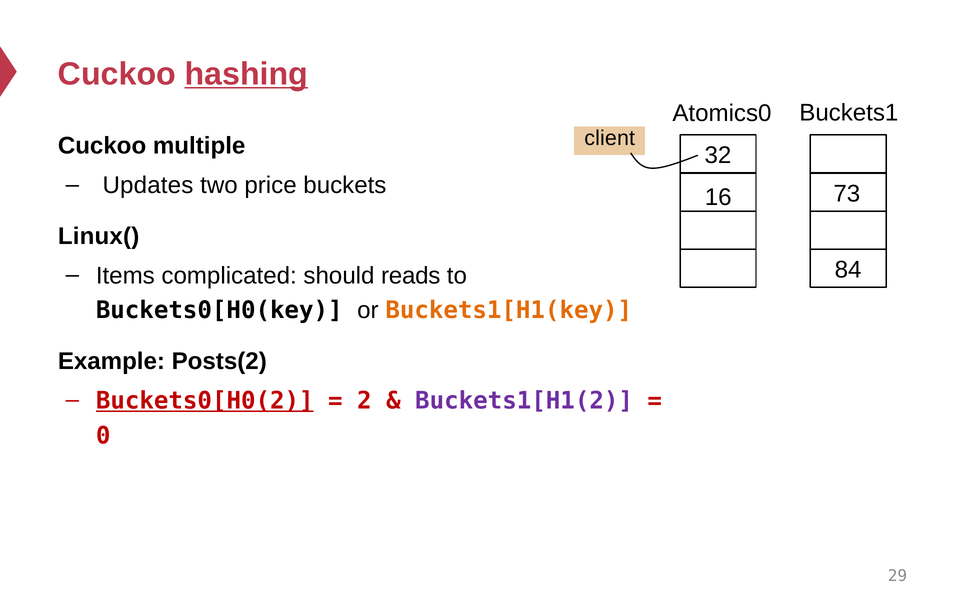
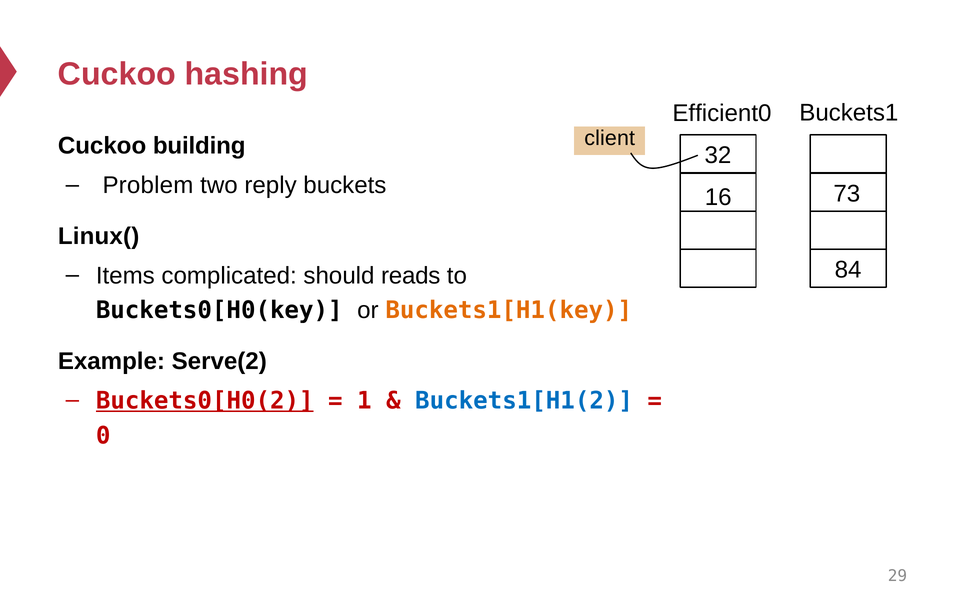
hashing underline: present -> none (246, 74)
Atomics0: Atomics0 -> Efficient0 (722, 113)
multiple: multiple -> building (199, 146)
Updates: Updates -> Problem (148, 185)
price: price -> reply (271, 185)
Posts(2: Posts(2 -> Serve(2 (219, 361)
2: 2 -> 1 (364, 401)
Buckets1[H1(2 colour: purple -> blue (524, 401)
